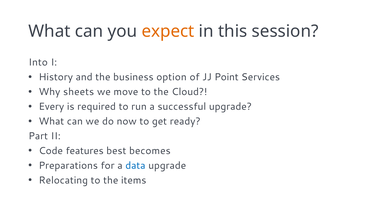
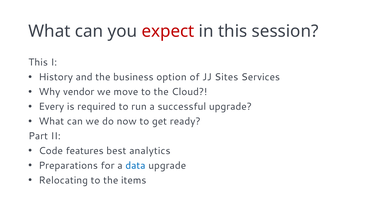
expect colour: orange -> red (168, 31)
Into: Into -> This (38, 62)
Point: Point -> Sites (226, 77)
sheets: sheets -> vendor (79, 92)
becomes: becomes -> analytics (150, 151)
